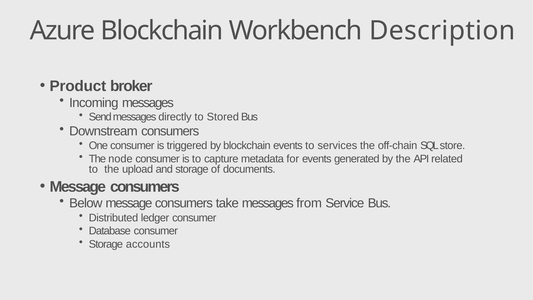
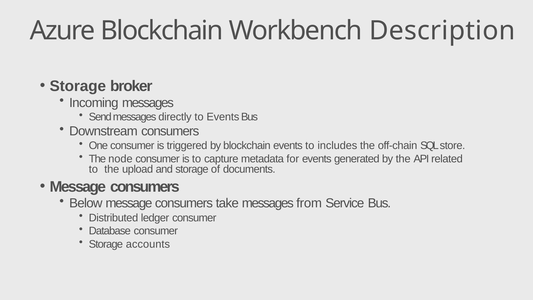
Product: Product -> Storage (78, 86)
to Stored: Stored -> Events (223, 117)
services: services -> includes (337, 145)
